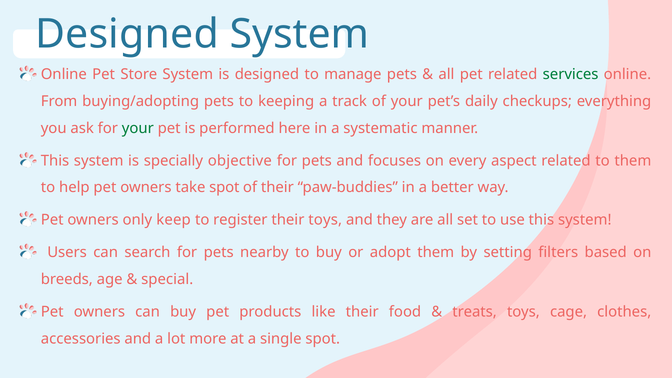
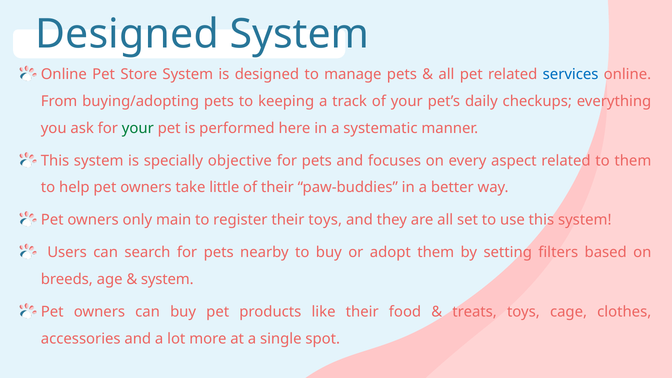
services colour: green -> blue (571, 74)
take spot: spot -> little (224, 187)
keep: keep -> main (174, 220)
special: special -> system (167, 279)
